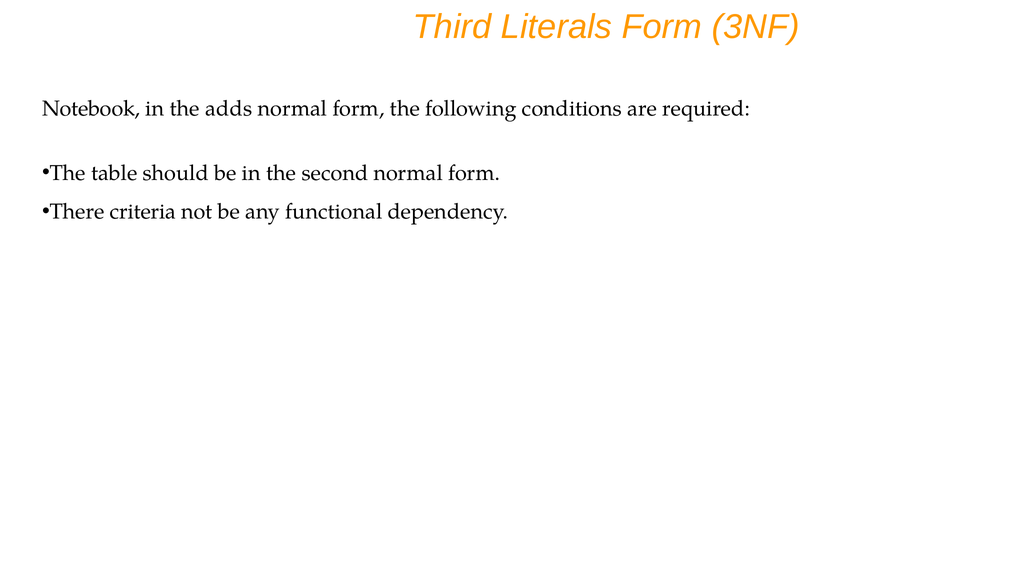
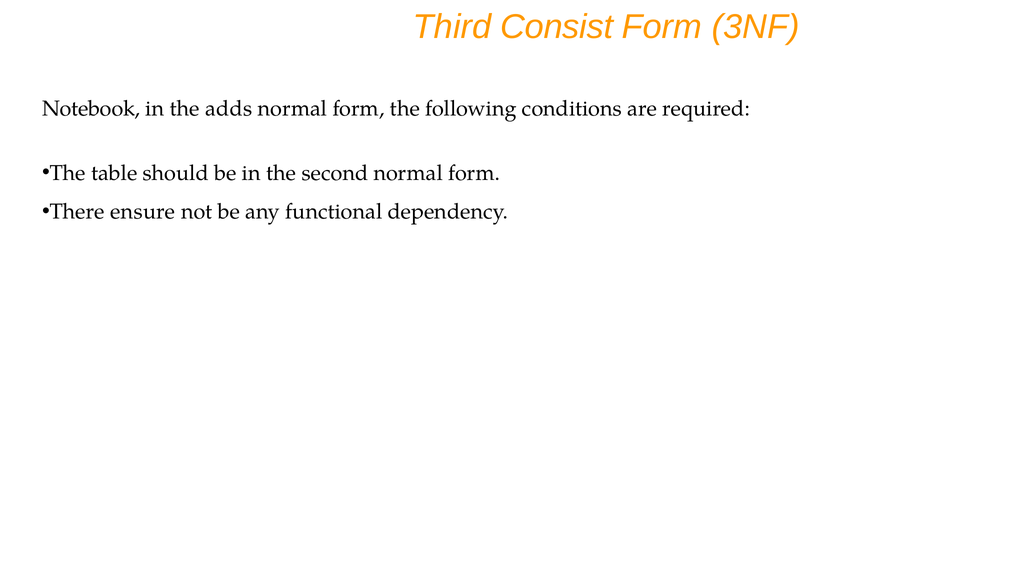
Literals: Literals -> Consist (557, 27)
criteria: criteria -> ensure (143, 212)
